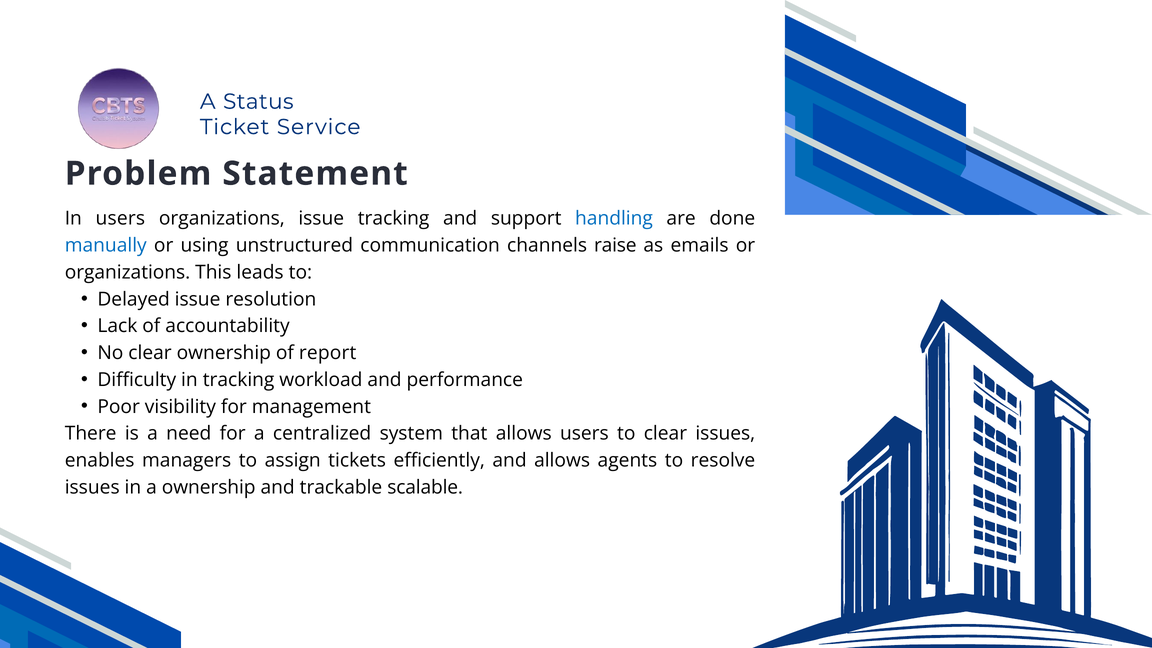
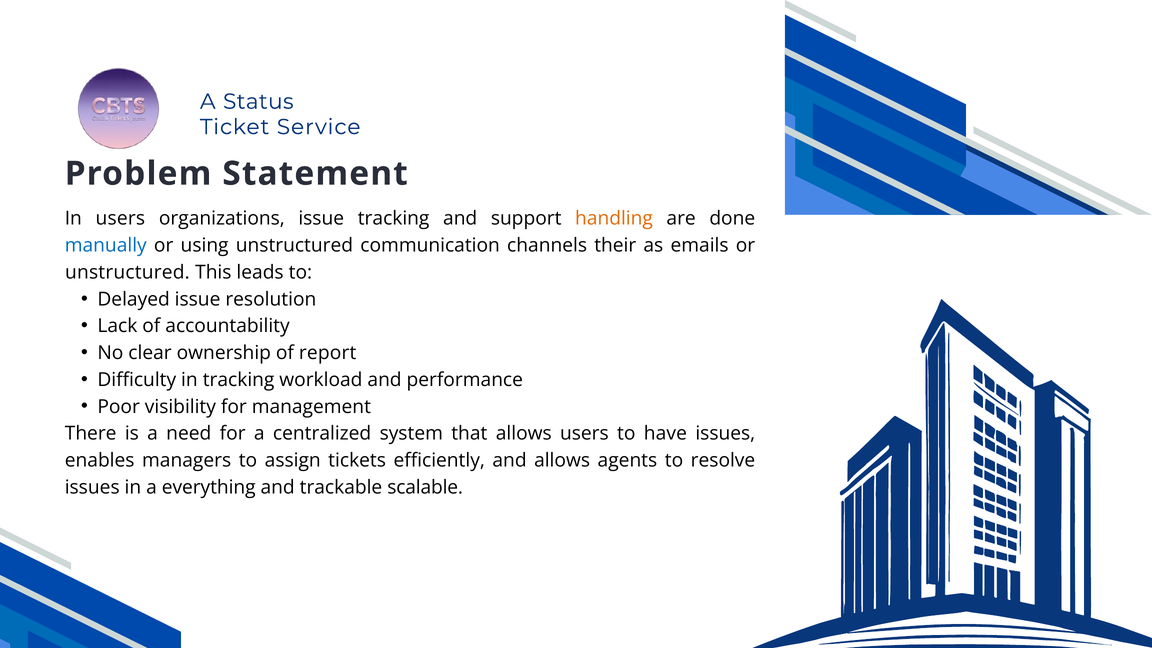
handling colour: blue -> orange (614, 219)
raise: raise -> their (615, 245)
organizations: organizations -> unstructured (127, 272)
to clear: clear -> have (665, 434)
a ownership: ownership -> everything (209, 487)
